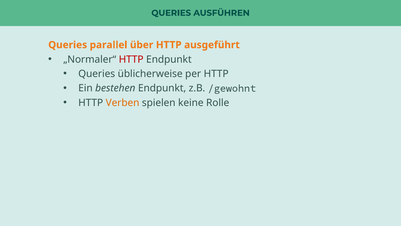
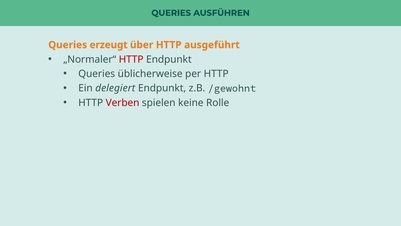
parallel: parallel -> erzeugt (109, 45)
bestehen: bestehen -> delegiert (115, 88)
Verben colour: orange -> red (123, 103)
